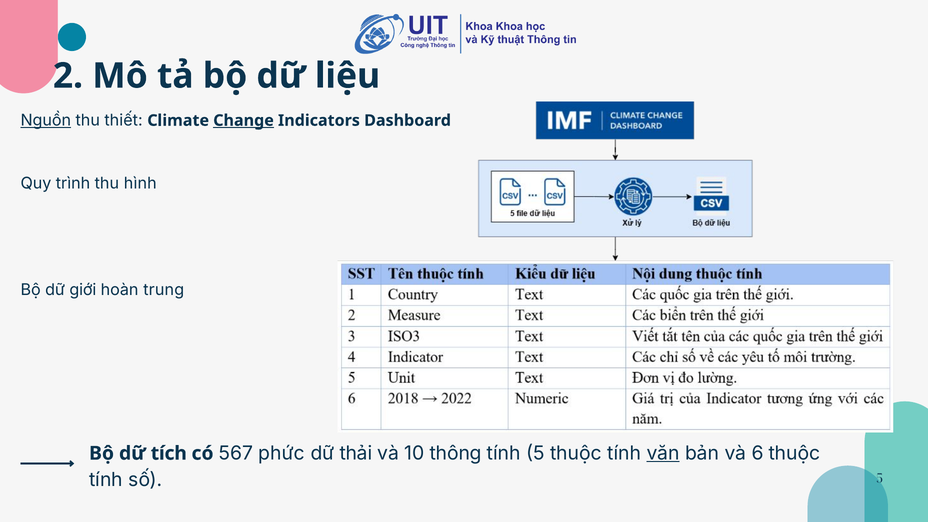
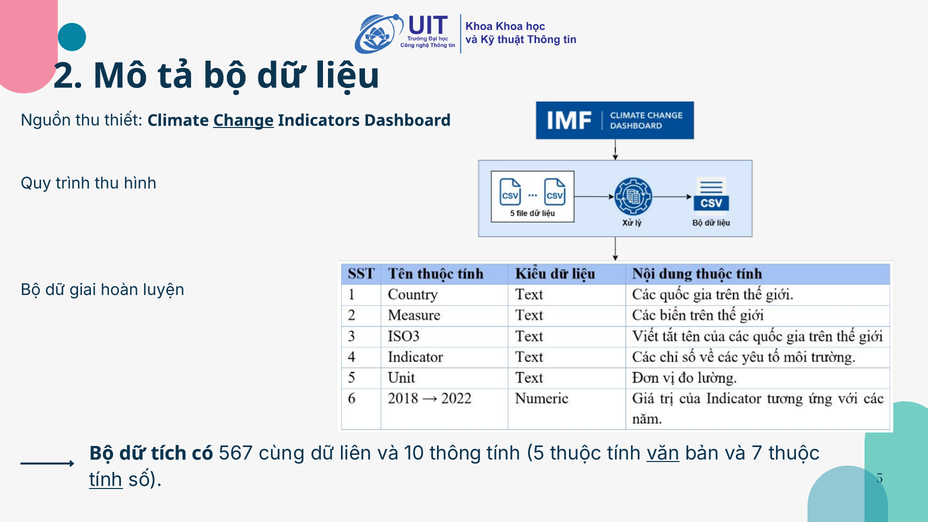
Nguồn underline: present -> none (46, 120)
giới: giới -> giai (83, 290)
trung: trung -> luyện (164, 290)
phức: phức -> cùng (282, 453)
thải: thải -> liên (356, 453)
6: 6 -> 7 (757, 453)
tính underline: none -> present (106, 480)
